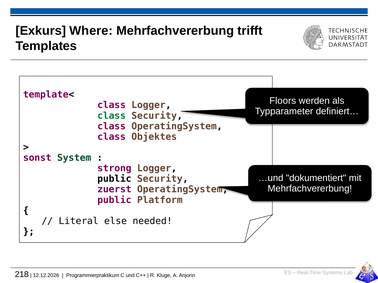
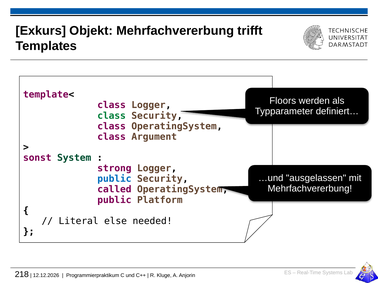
Where: Where -> Objekt (91, 31)
Objektes: Objektes -> Argument (154, 137)
dokumentiert: dokumentiert -> ausgelassen (316, 178)
public colour: black -> blue (114, 179)
zuerst: zuerst -> called (114, 190)
